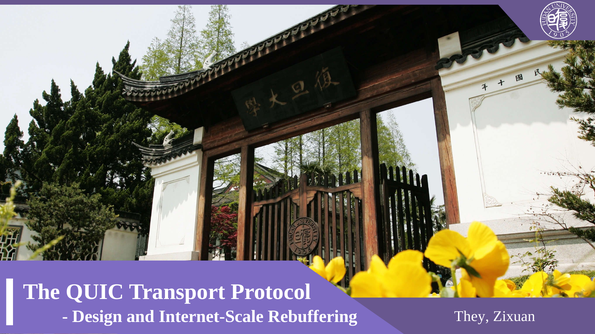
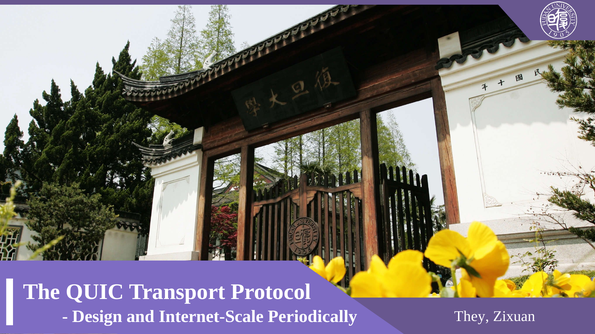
Rebuffering: Rebuffering -> Periodically (313, 317)
